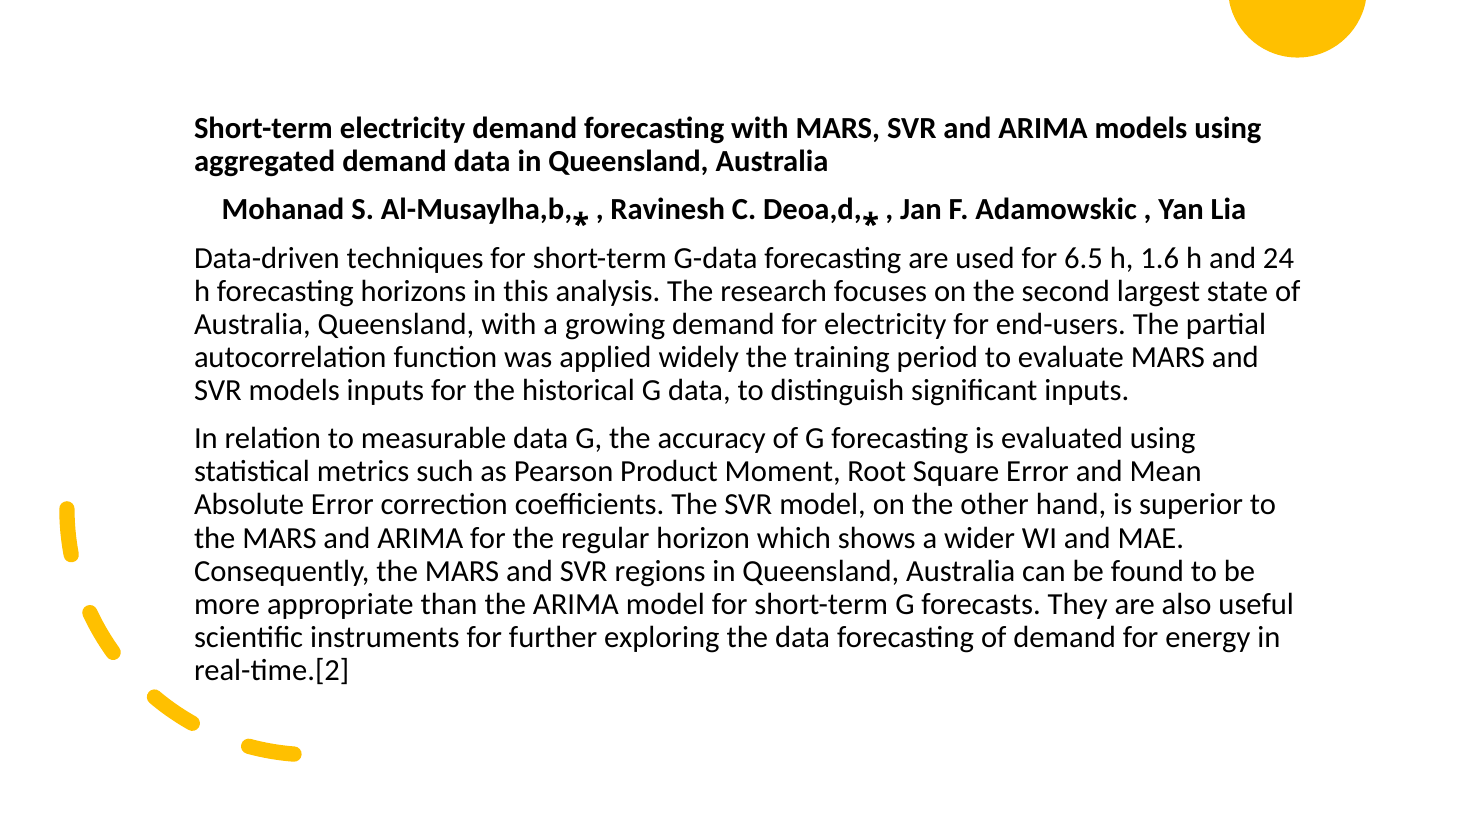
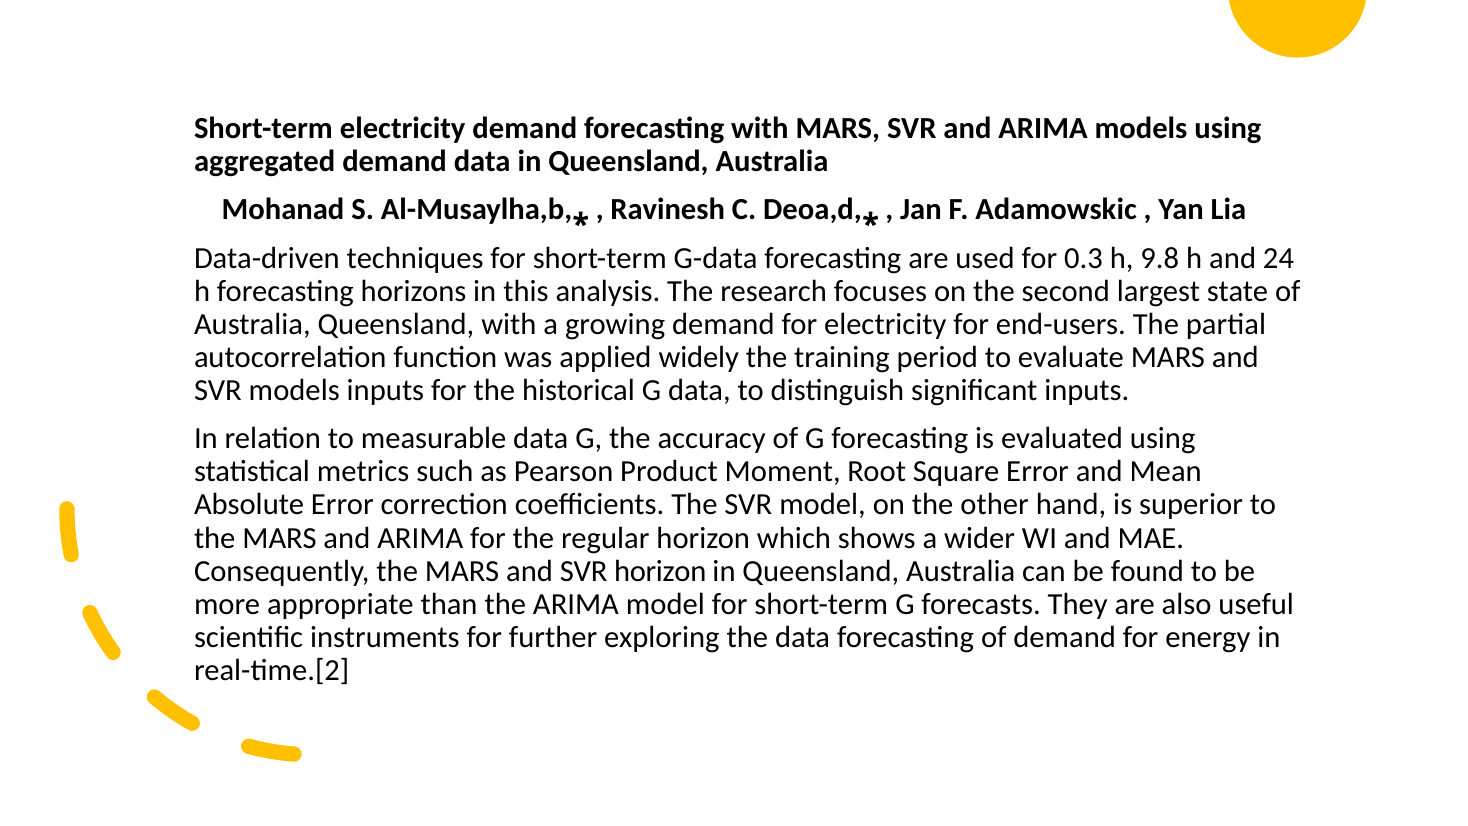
6.5: 6.5 -> 0.3 (1084, 258)
1.6: 1.6 -> 9.8 (1160, 258)
SVR regions: regions -> horizon (660, 571)
